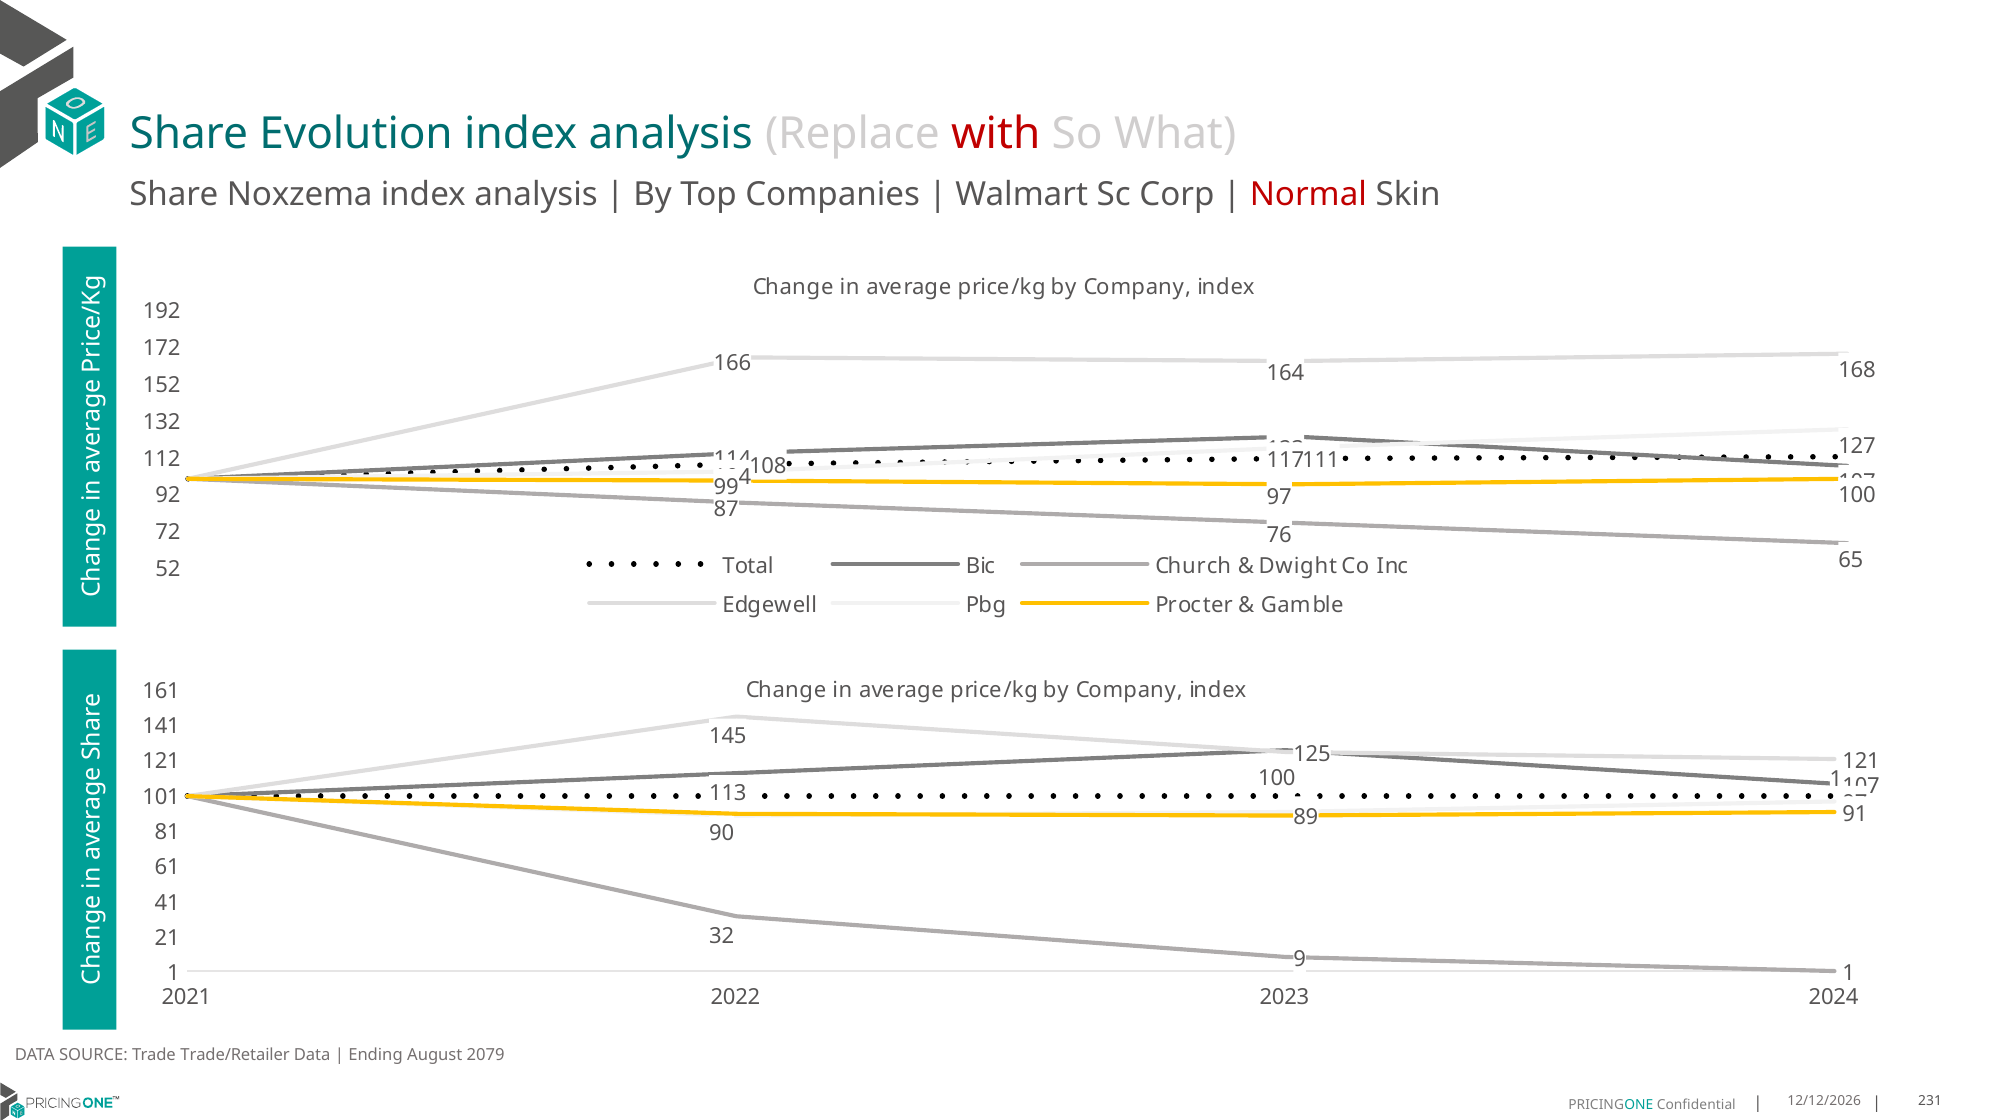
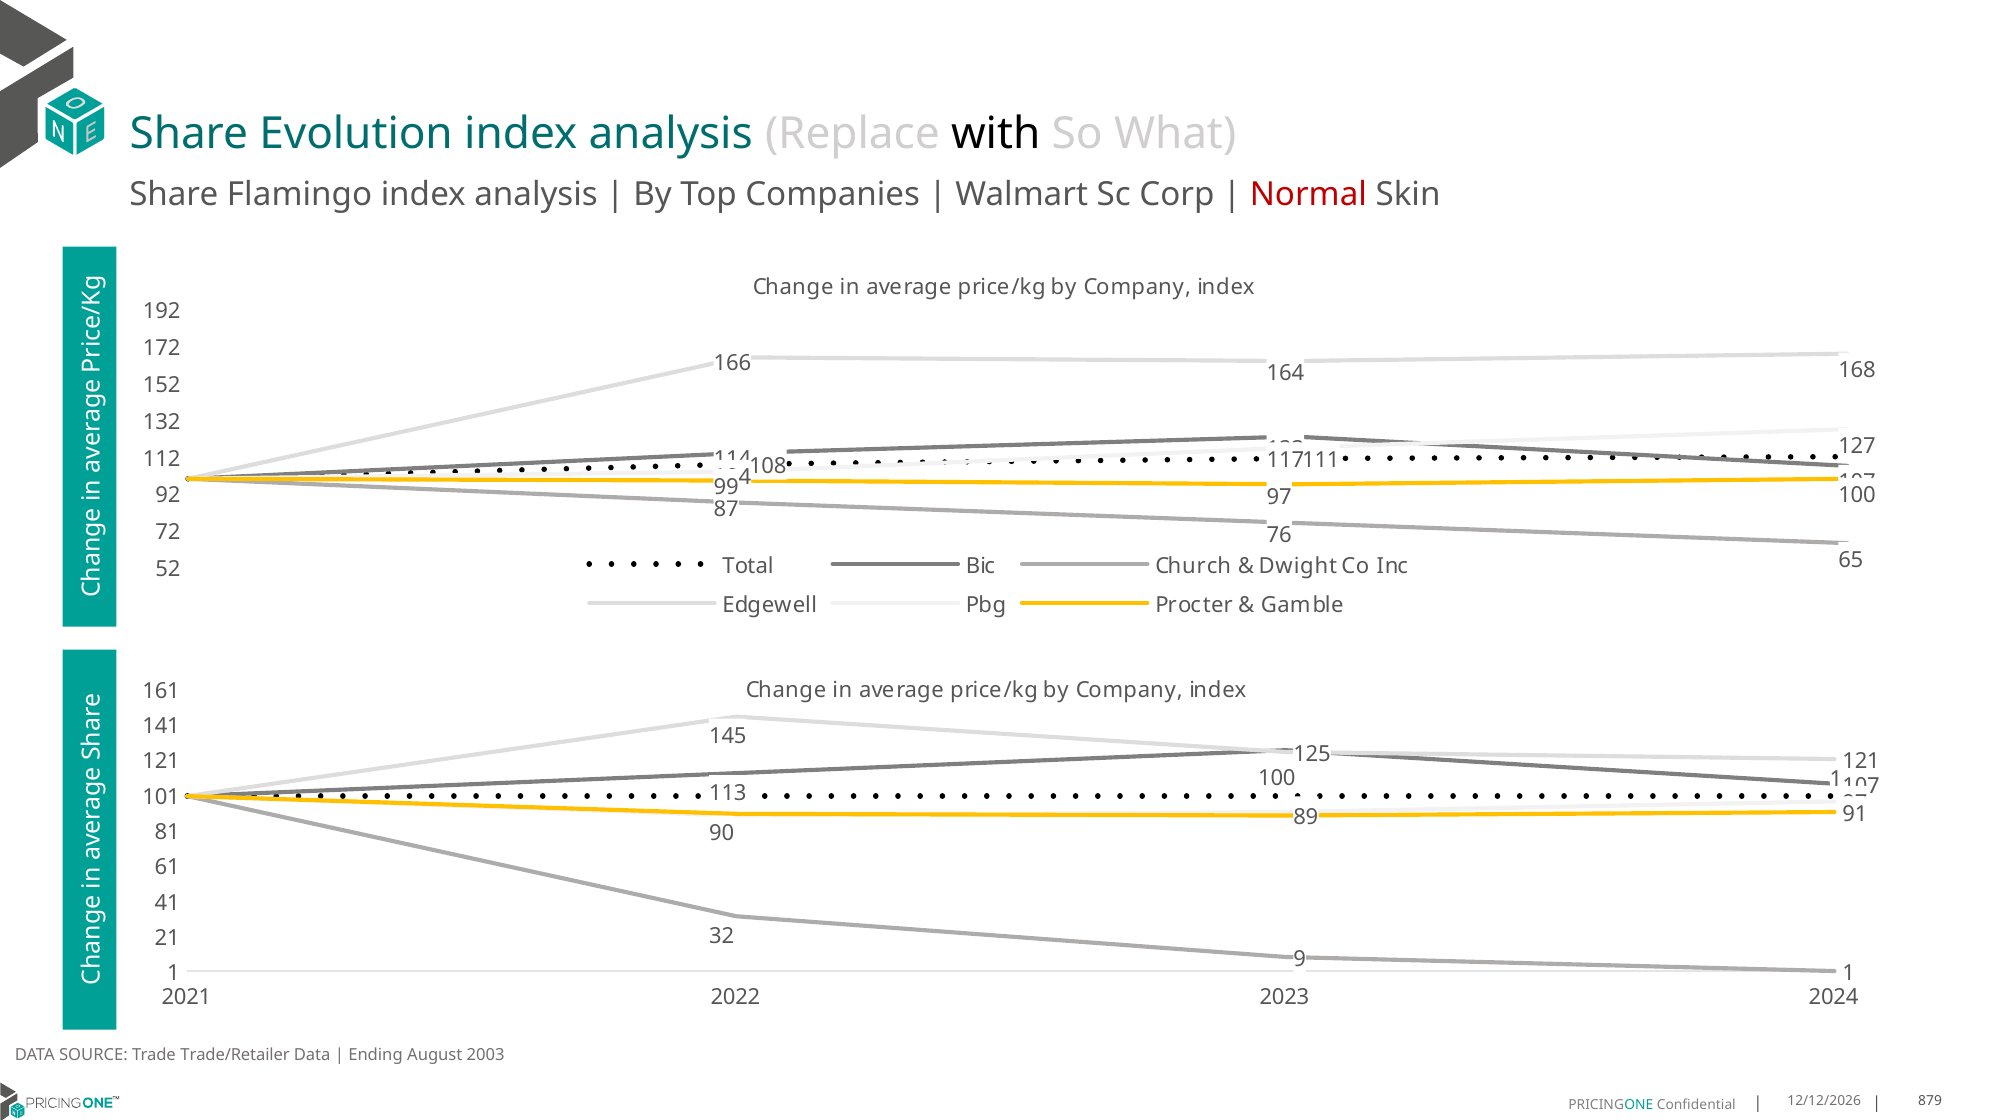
with colour: red -> black (996, 134)
Noxzema: Noxzema -> Flamingo (300, 194)
2079: 2079 -> 2003 (486, 1055)
231: 231 -> 879 (1930, 1101)
